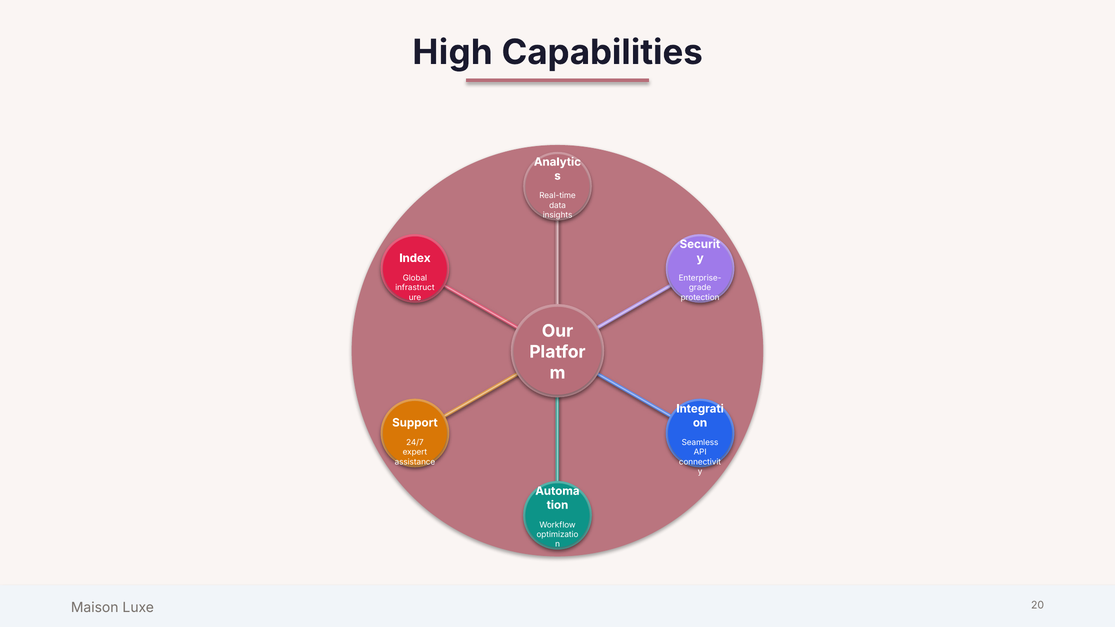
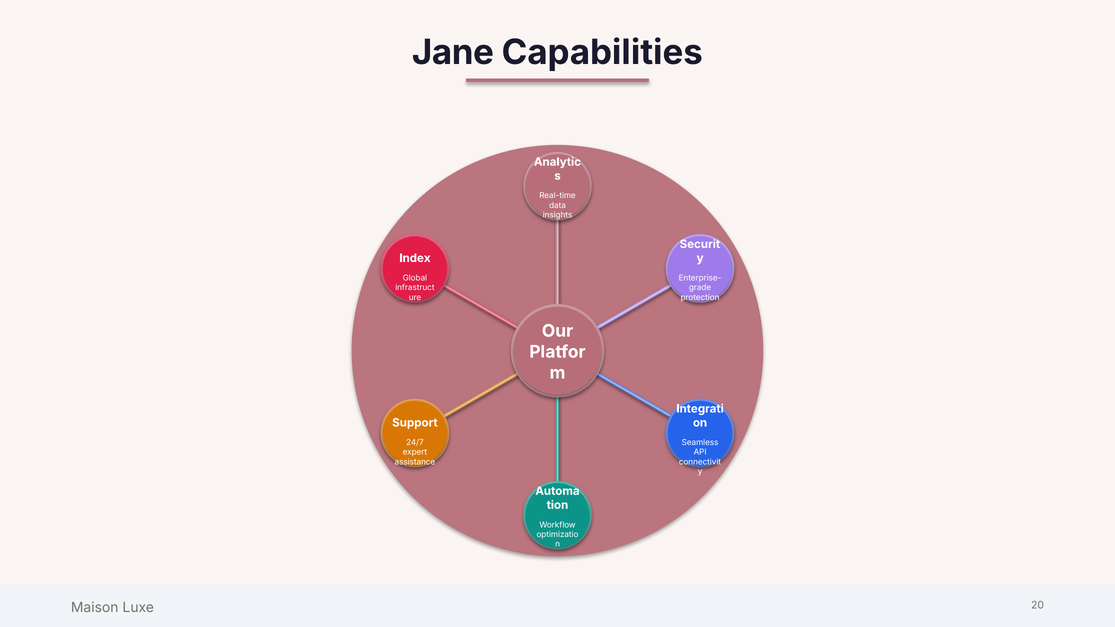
High: High -> Jane (453, 53)
